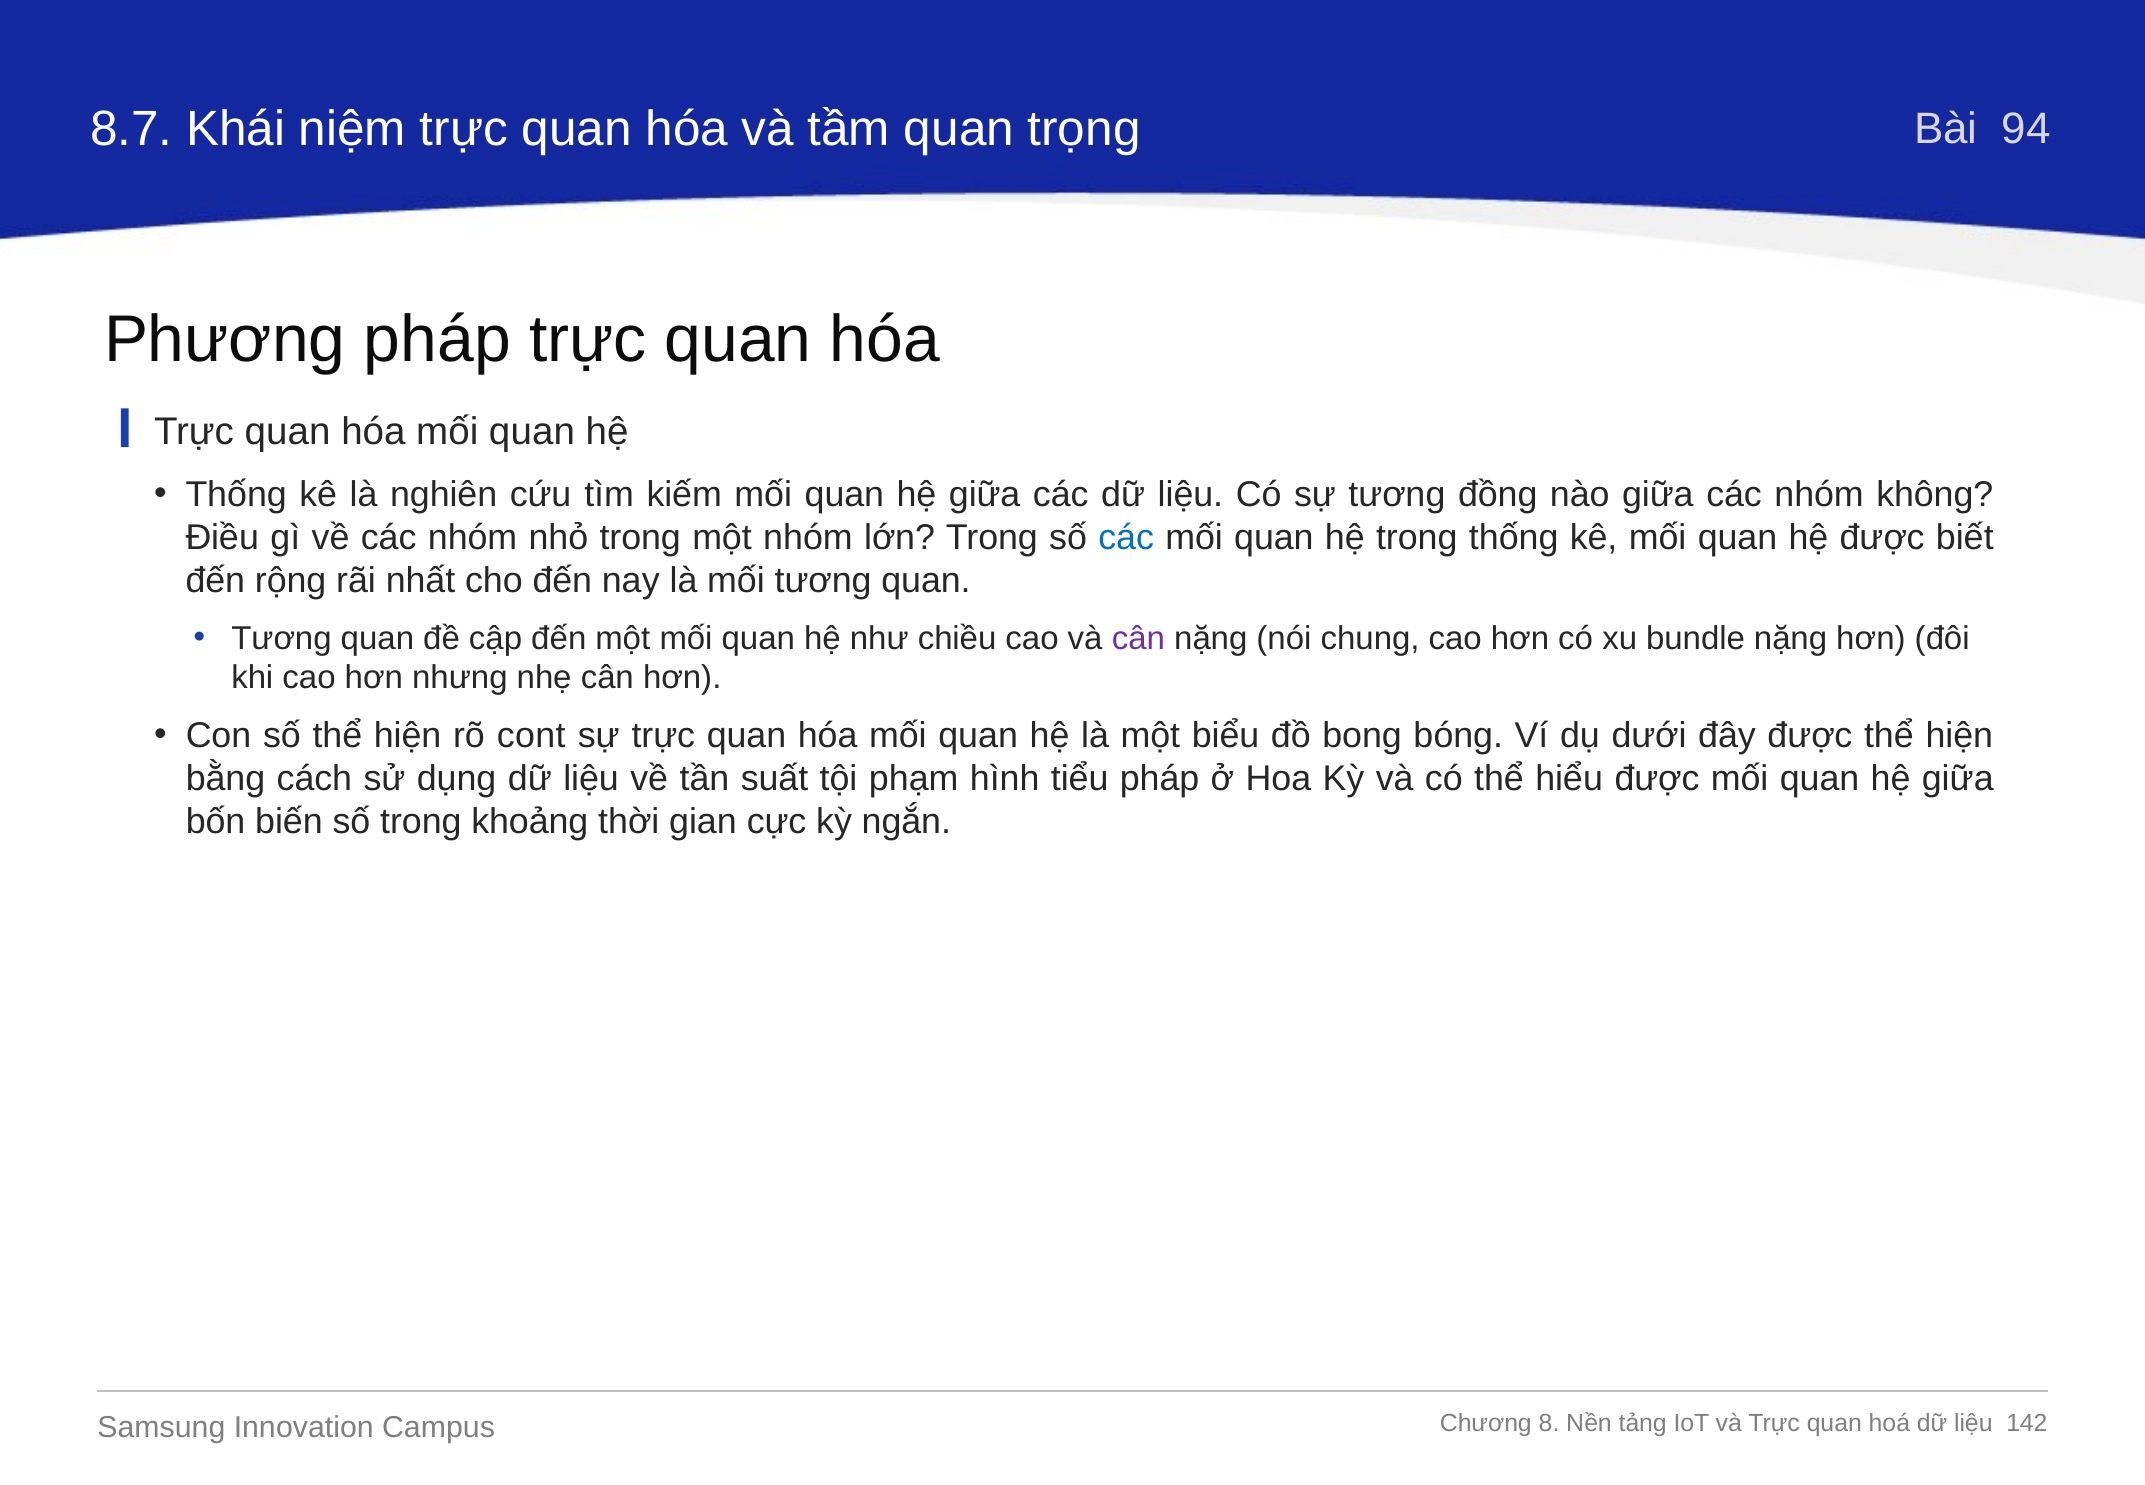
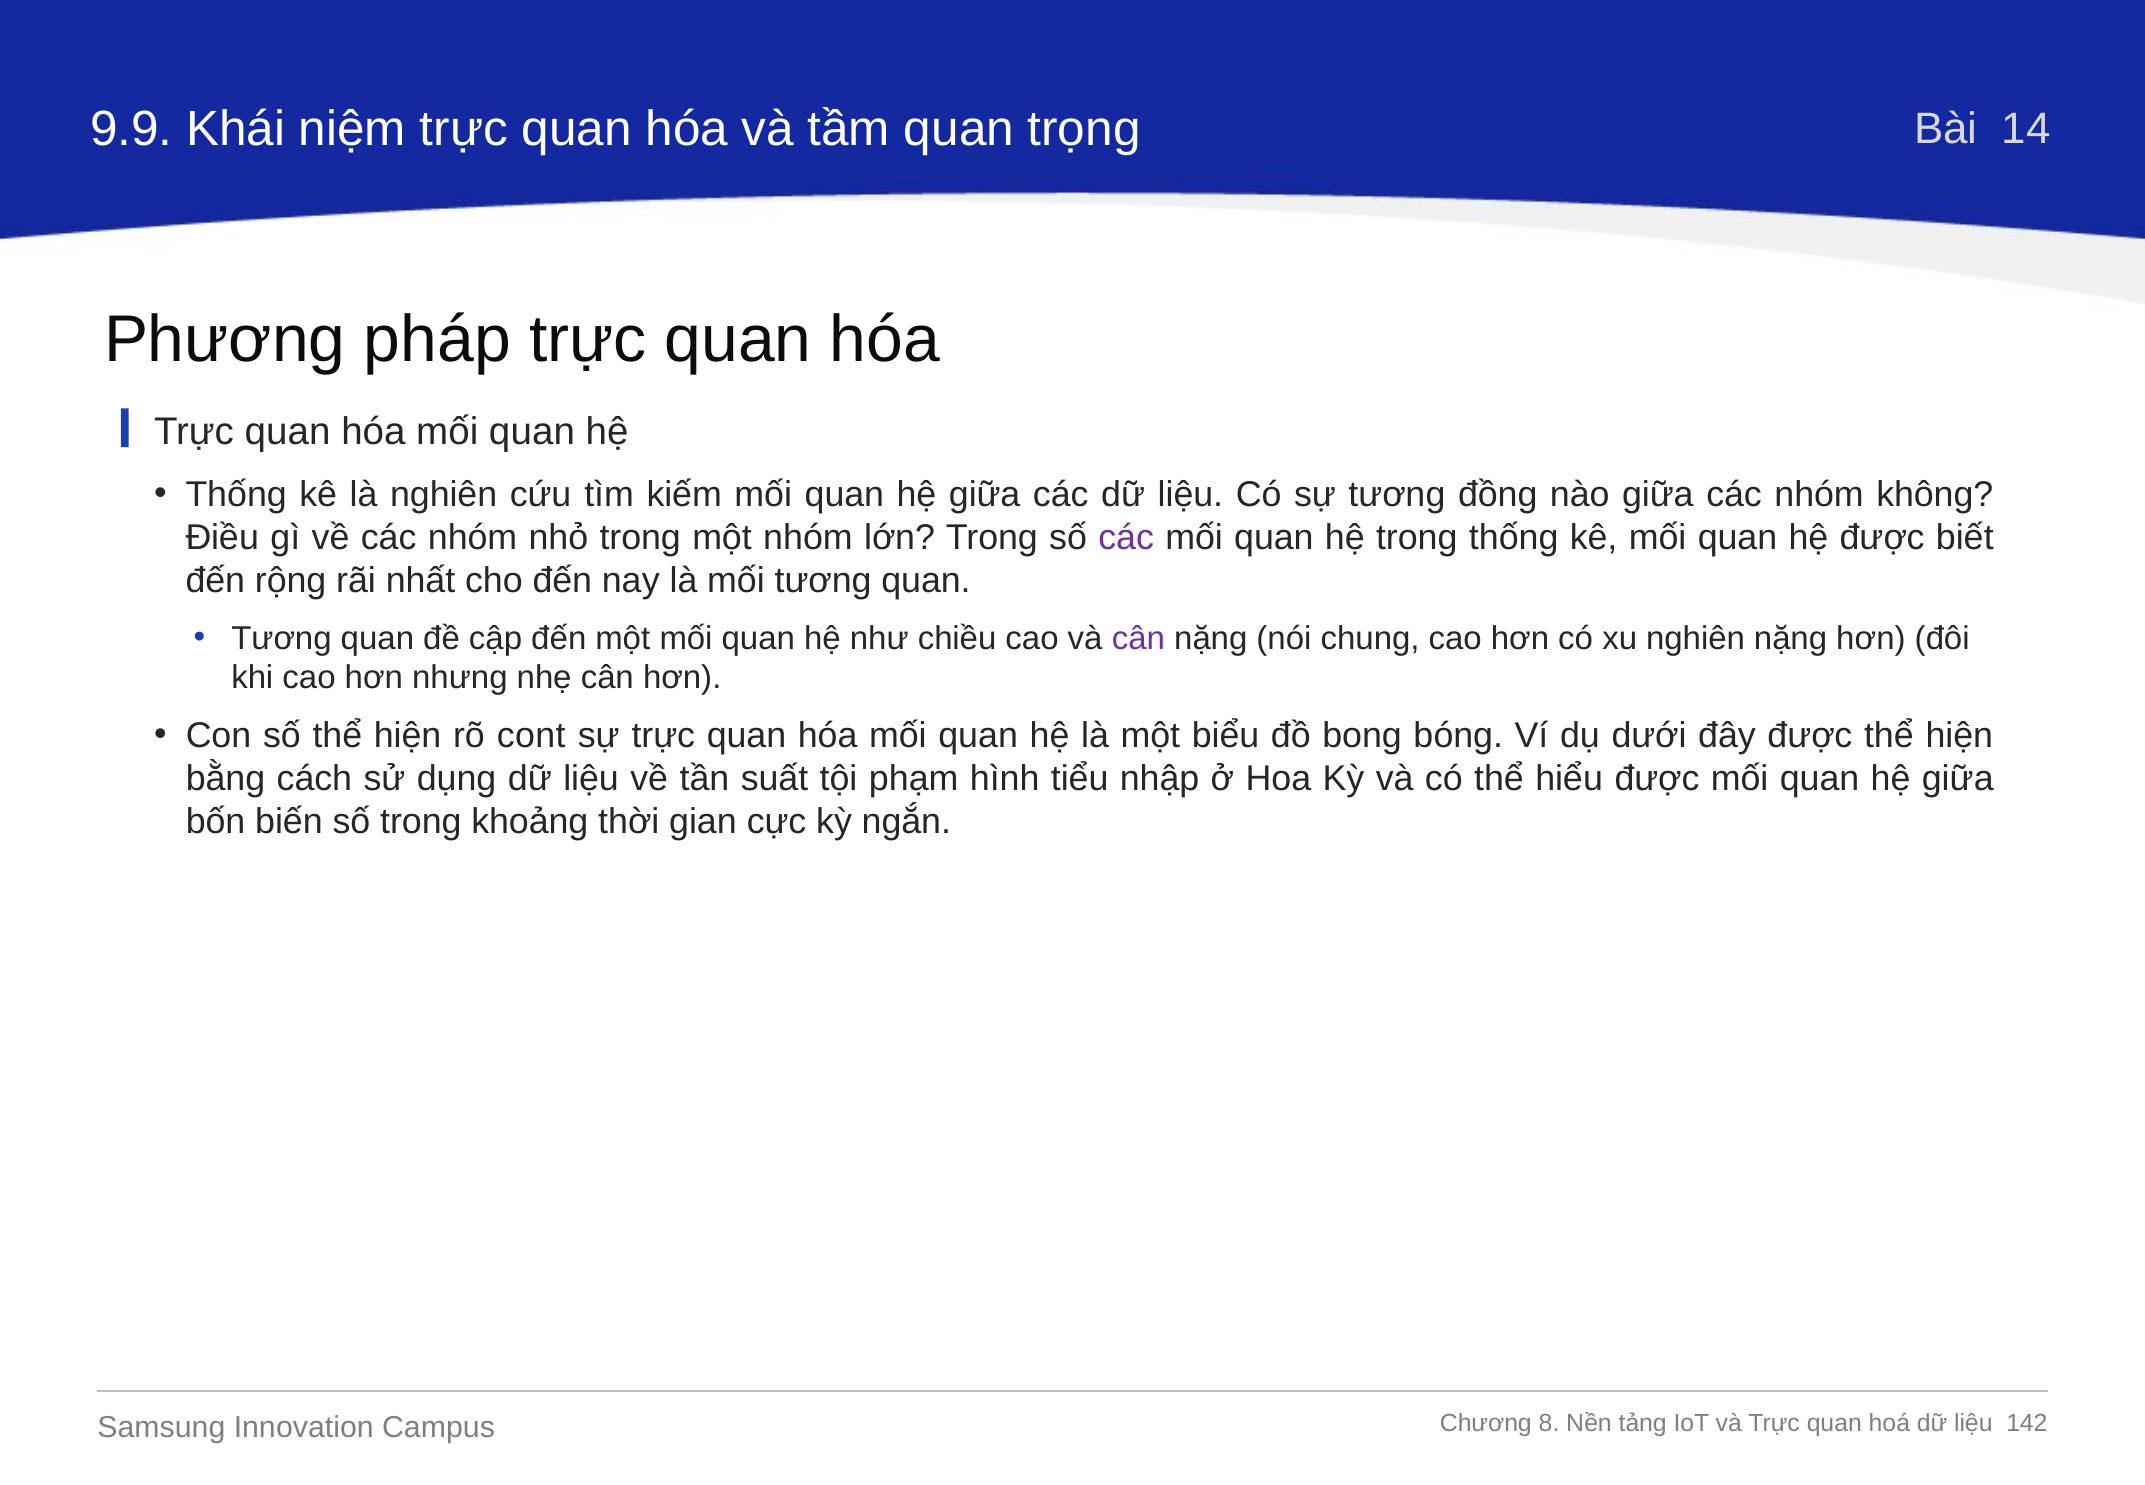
8.7: 8.7 -> 9.9 (131, 129)
94: 94 -> 14 (2026, 129)
các colour: blue -> purple (1126, 538)
xu bundle: bundle -> nghiên (1696, 638)
tiểu pháp: pháp -> nhập (1160, 779)
